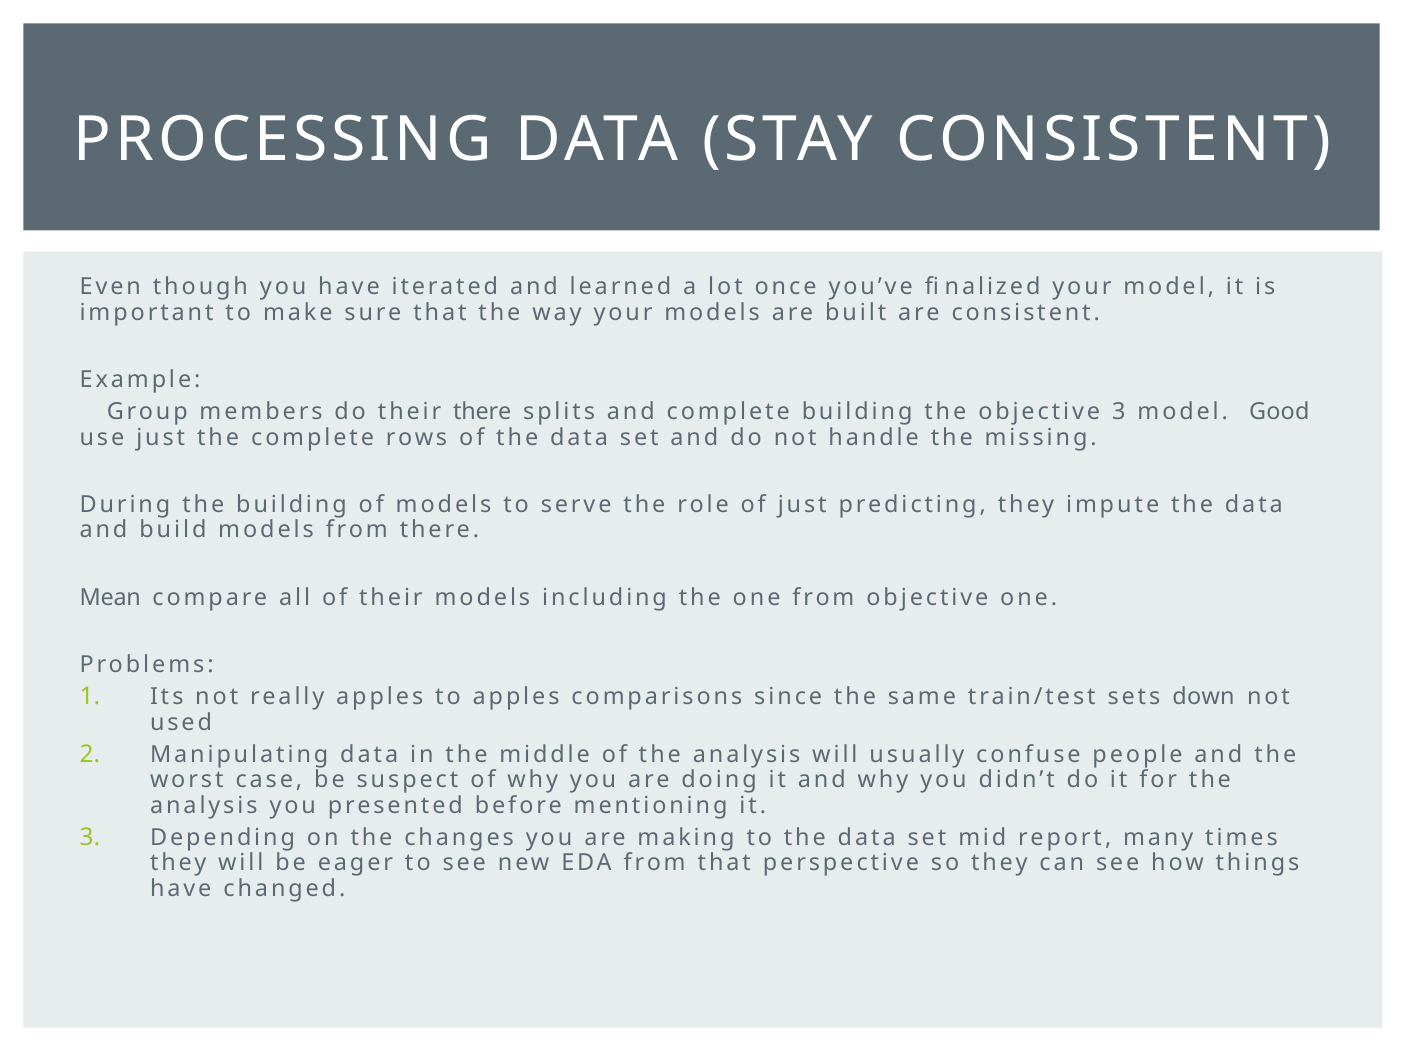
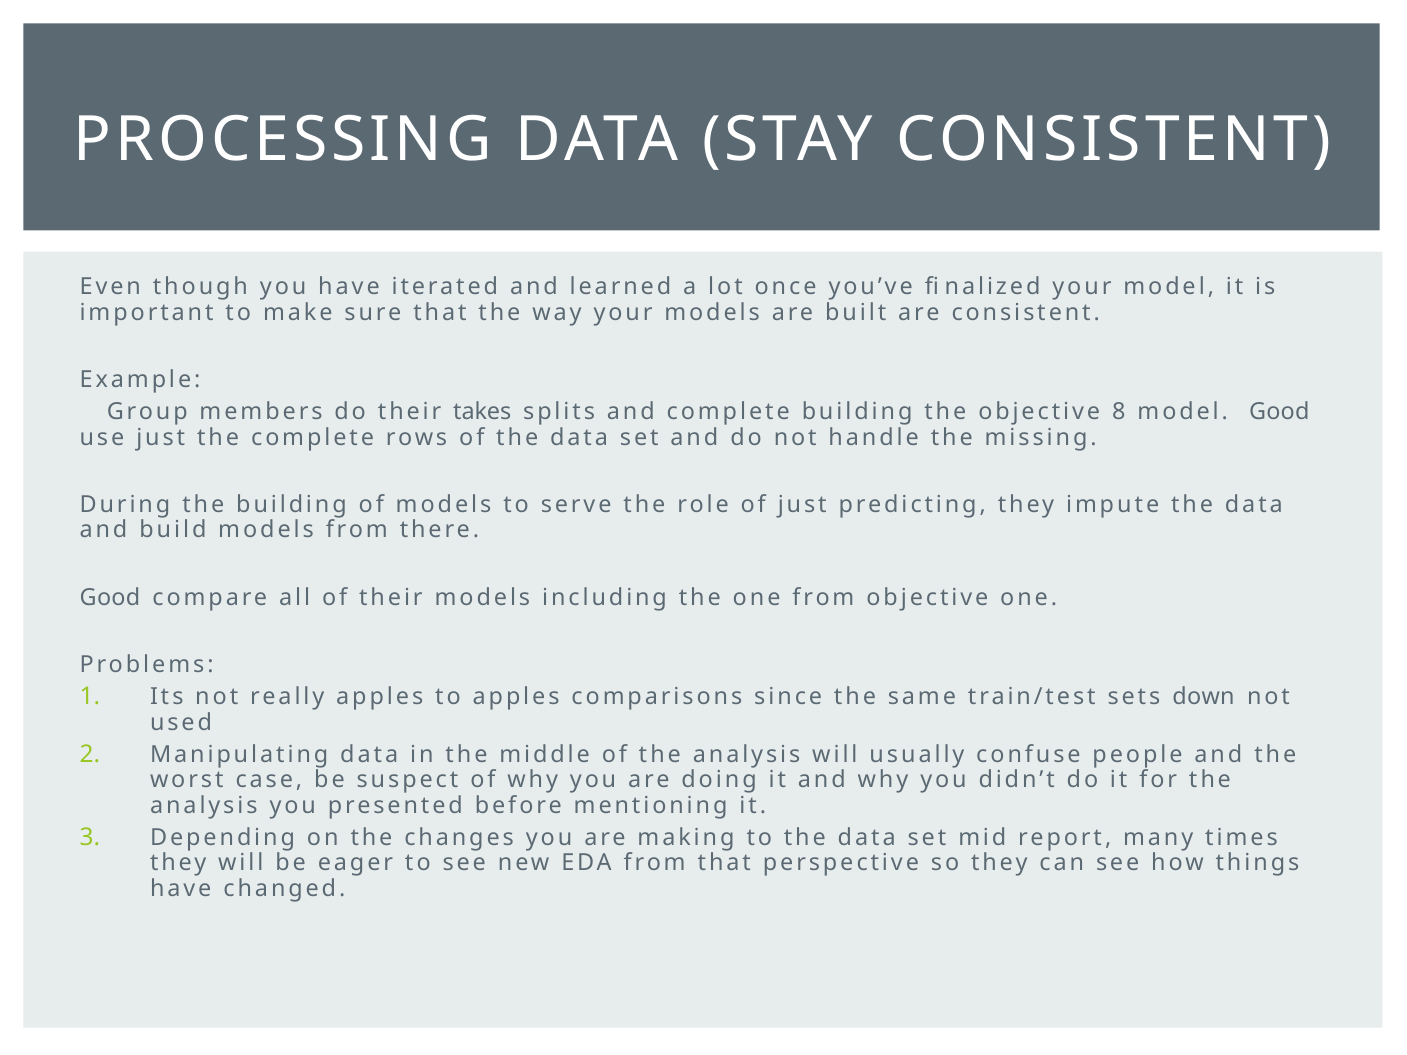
their there: there -> takes (482, 412)
objective 3: 3 -> 8 (1119, 412)
Mean: Mean -> Good (110, 598)
